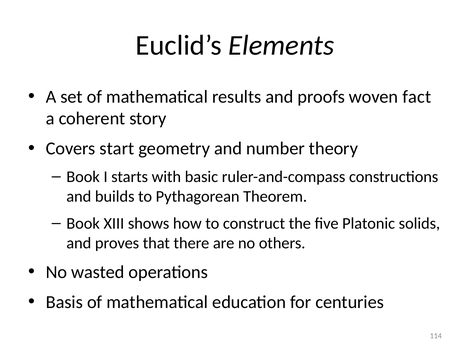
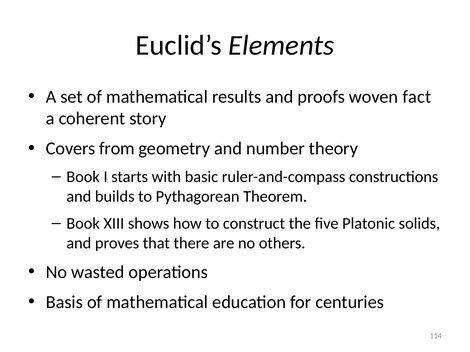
start: start -> from (117, 149)
